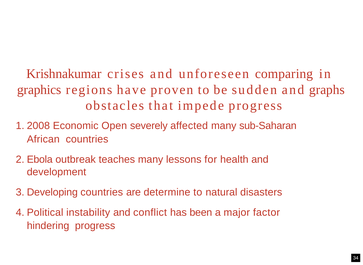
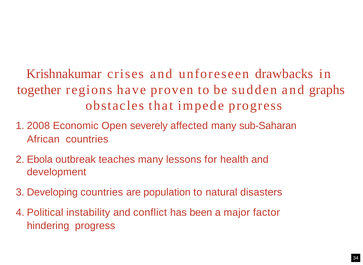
comparing: comparing -> drawbacks (284, 74)
graphics: graphics -> together (39, 90)
determine: determine -> population (167, 192)
